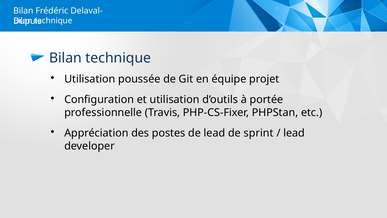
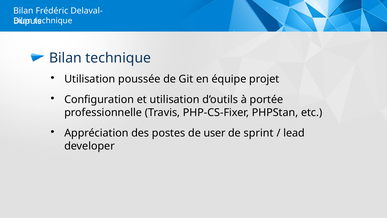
de lead: lead -> user (215, 133)
